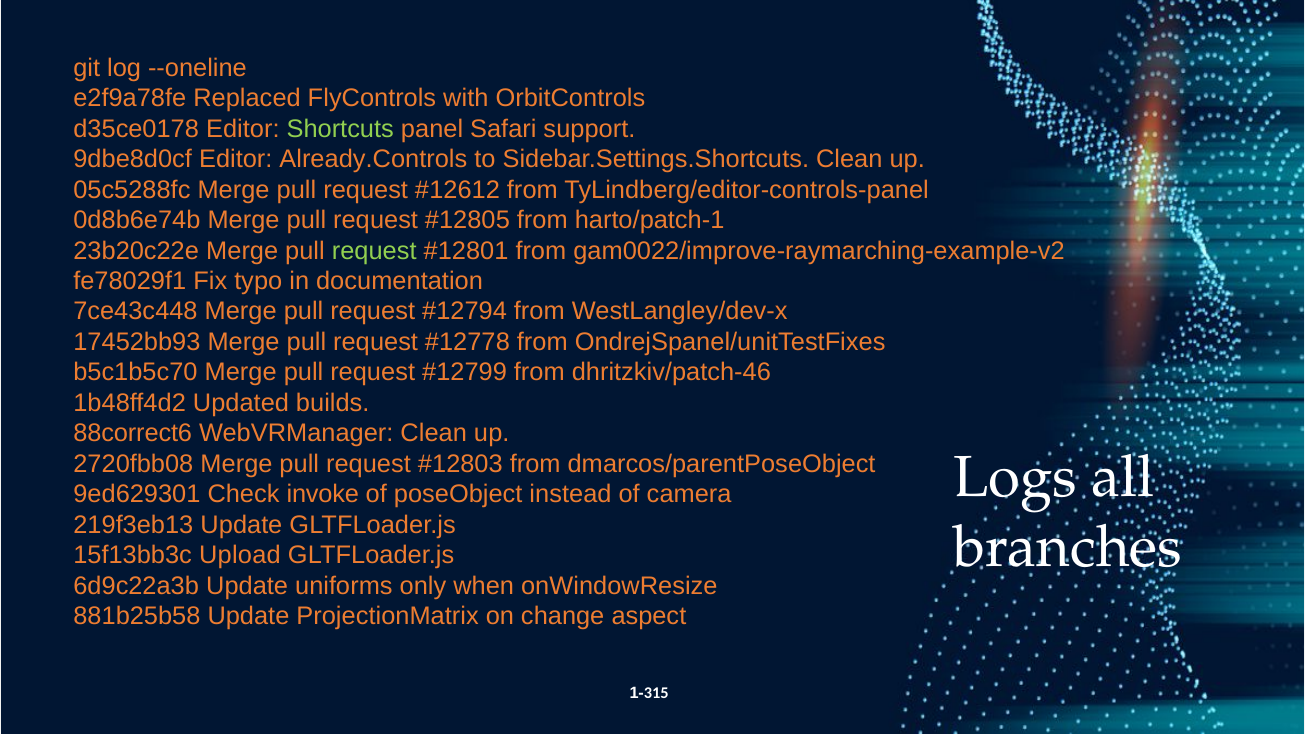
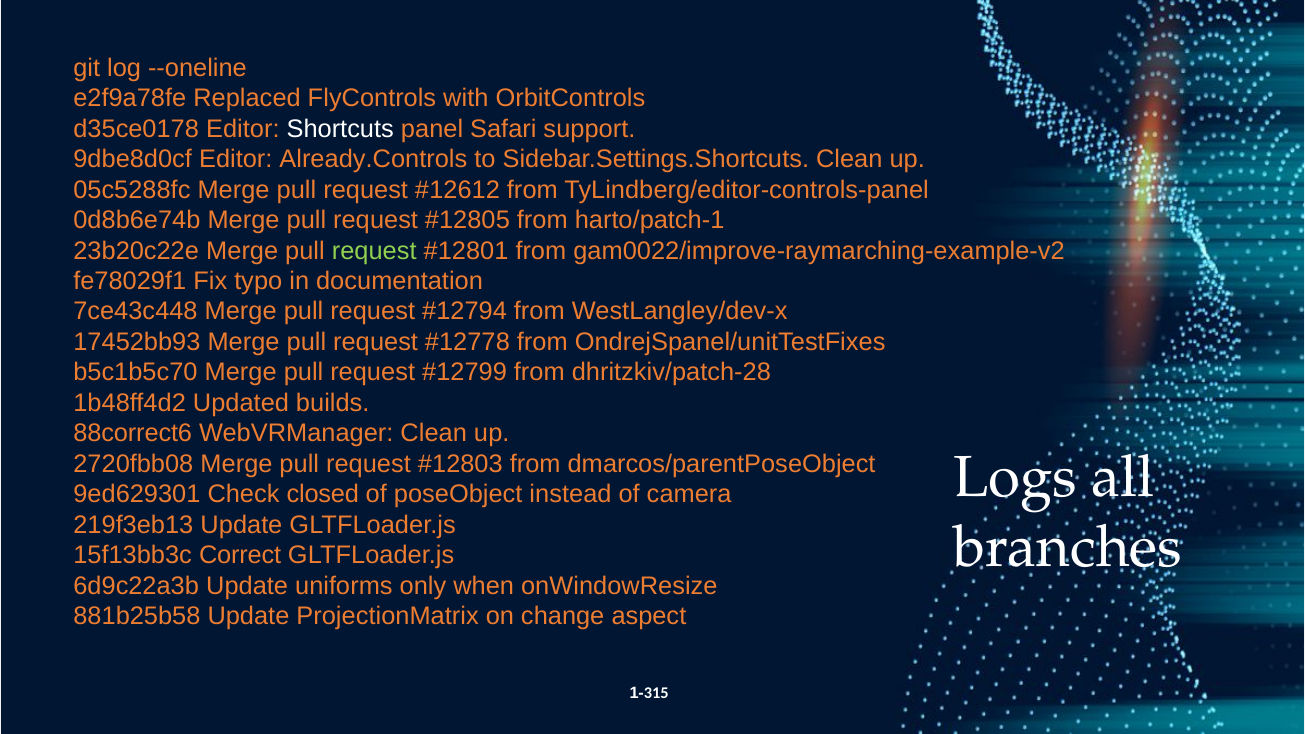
Shortcuts colour: light green -> white (340, 129)
dhritzkiv/patch-46: dhritzkiv/patch-46 -> dhritzkiv/patch-28 (671, 373)
invoke: invoke -> closed (323, 494)
Upload: Upload -> Correct (240, 555)
